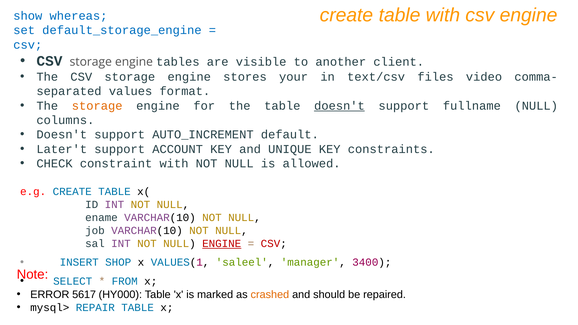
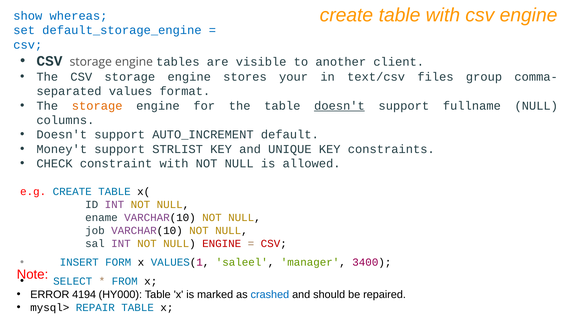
video: video -> group (484, 77)
Later't: Later't -> Money't (62, 149)
ACCOUNT: ACCOUNT -> STRLIST (178, 149)
ENGINE underline: present -> none (222, 244)
SHOP: SHOP -> FORM (118, 262)
5617: 5617 -> 4194 (84, 295)
crashed colour: orange -> blue (270, 295)
